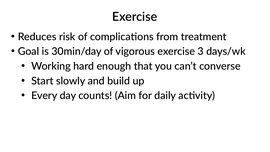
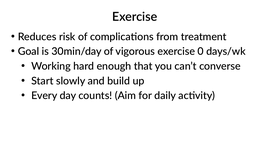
3: 3 -> 0 (201, 51)
